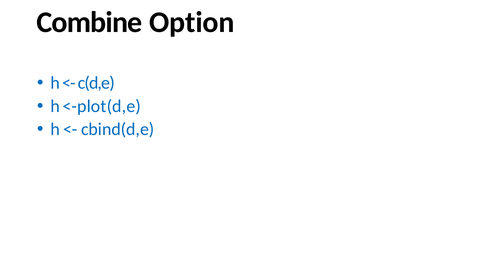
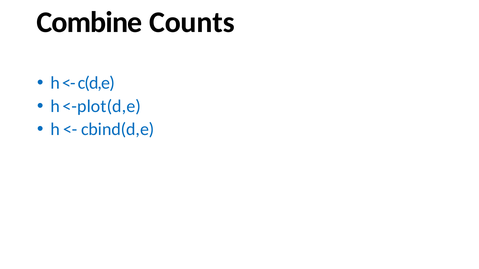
Option: Option -> Counts (192, 22)
